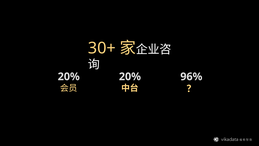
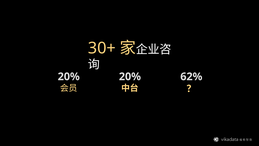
96%: 96% -> 62% (191, 76)
